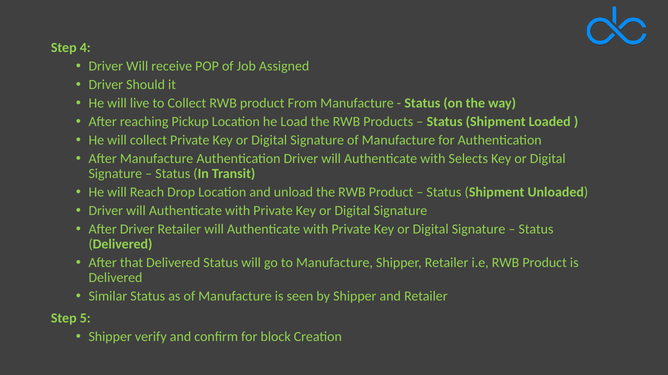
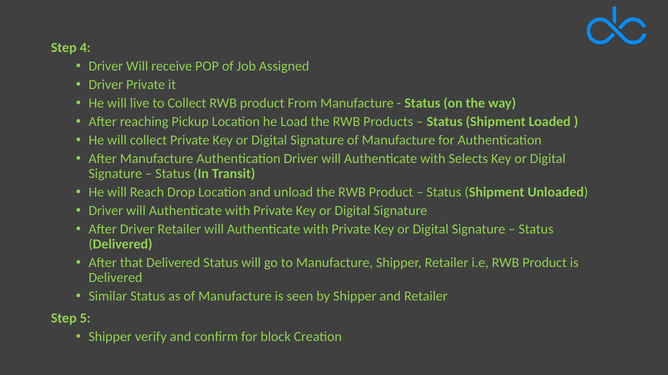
Driver Should: Should -> Private (146, 85)
